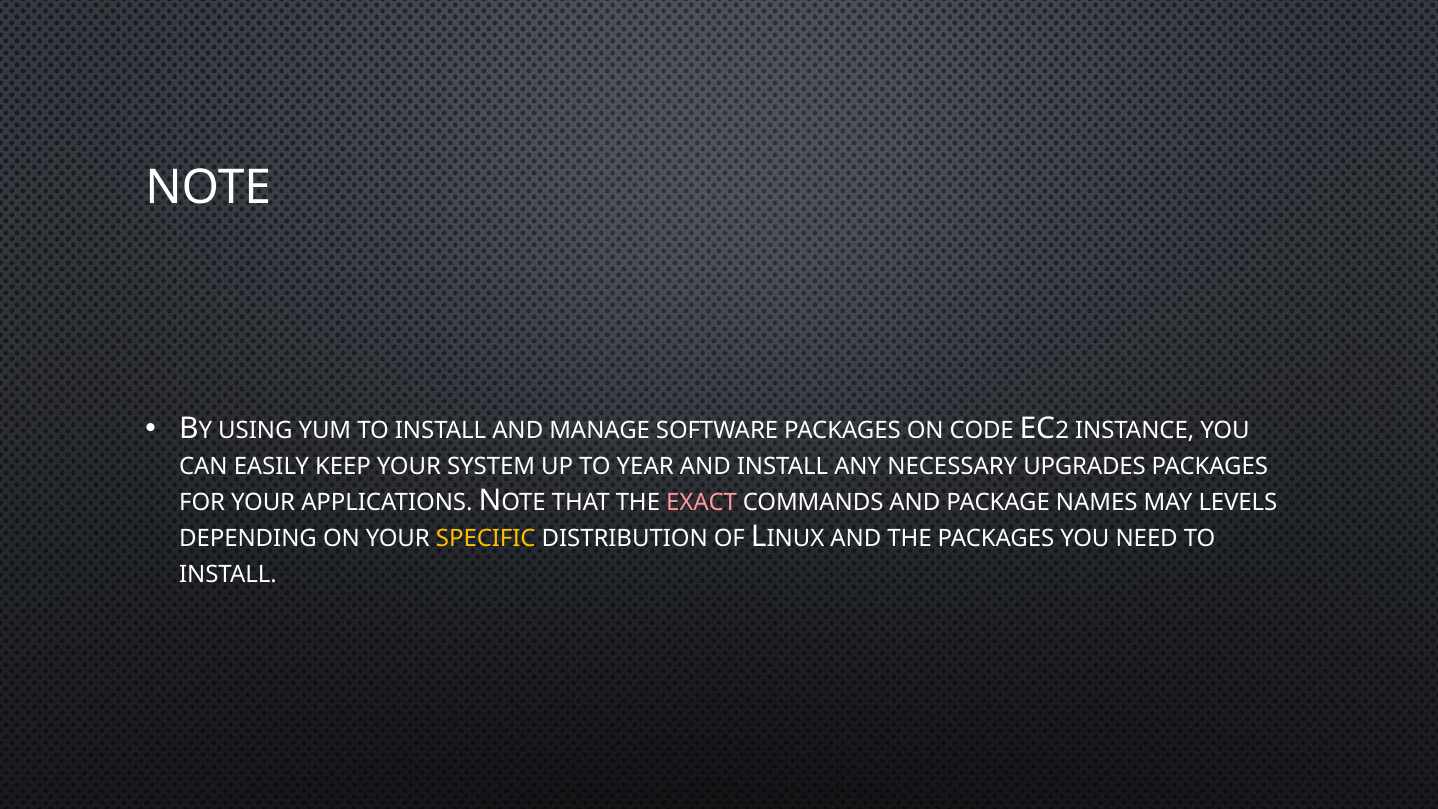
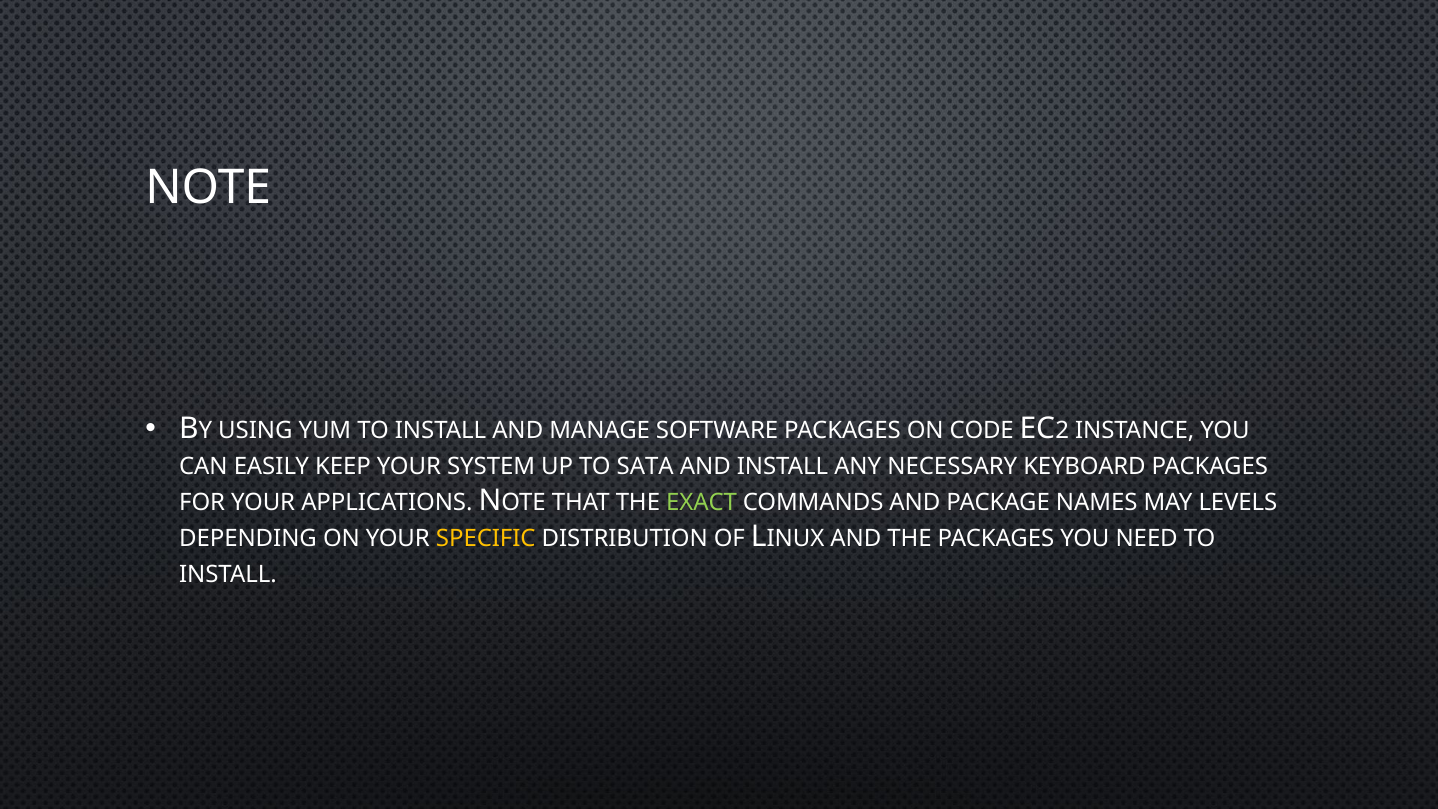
YEAR: YEAR -> SATA (645, 467)
UPGRADES: UPGRADES -> KEYBOARD (1085, 467)
EXACT colour: pink -> light green (702, 503)
